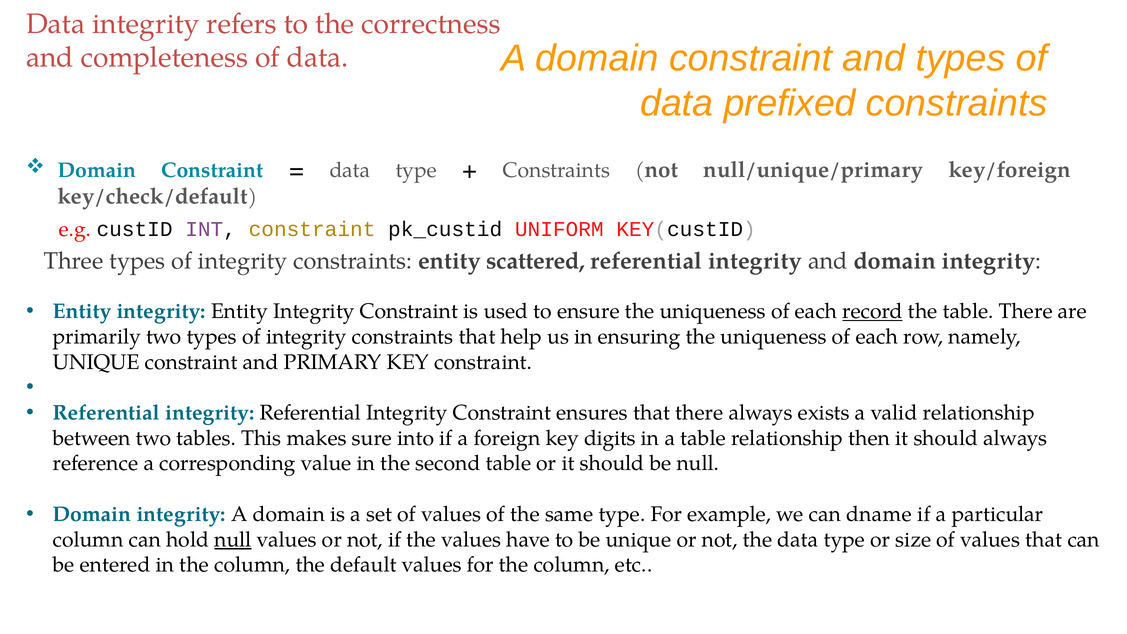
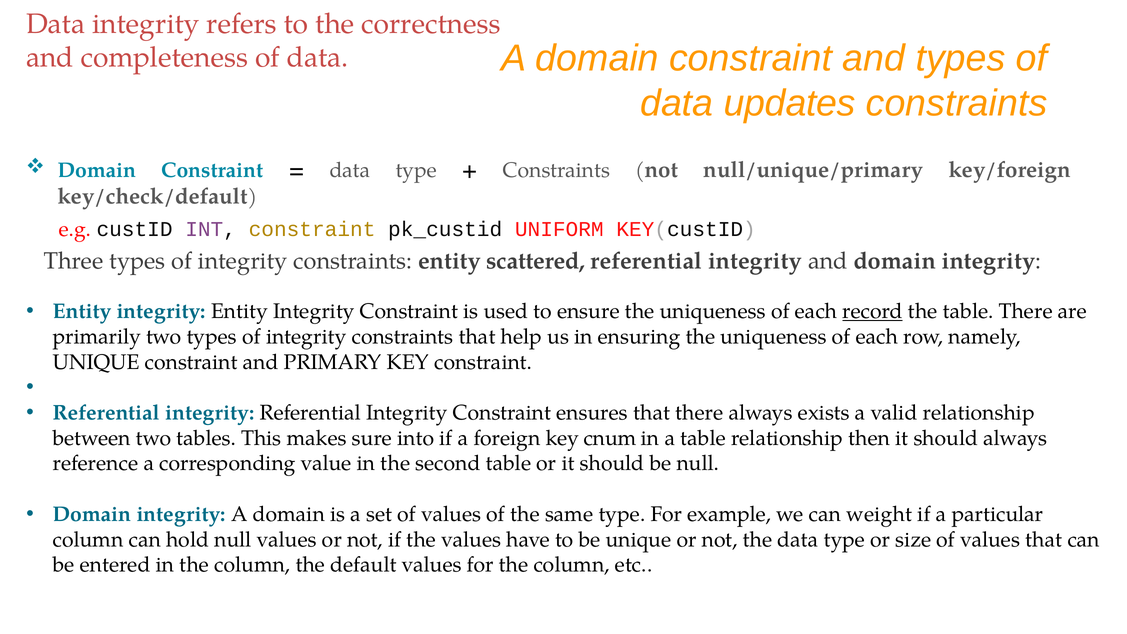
prefixed: prefixed -> updates (790, 104)
digits: digits -> cnum (610, 438)
dname: dname -> weight (879, 514)
null underline: present -> none (233, 540)
